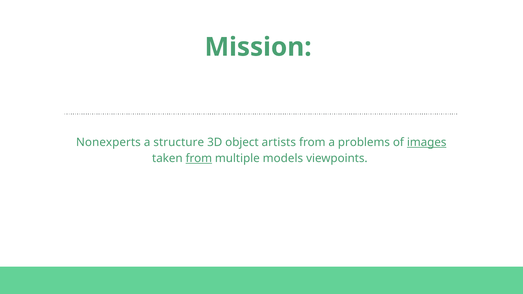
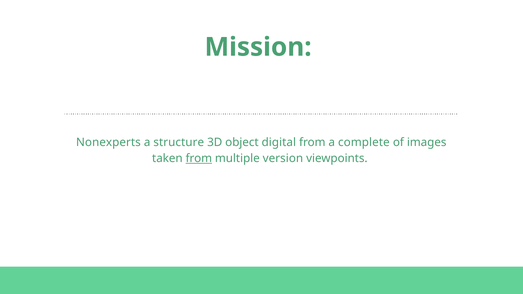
artists: artists -> digital (279, 142)
problems: problems -> complete (364, 142)
images underline: present -> none (427, 142)
models: models -> version (283, 158)
